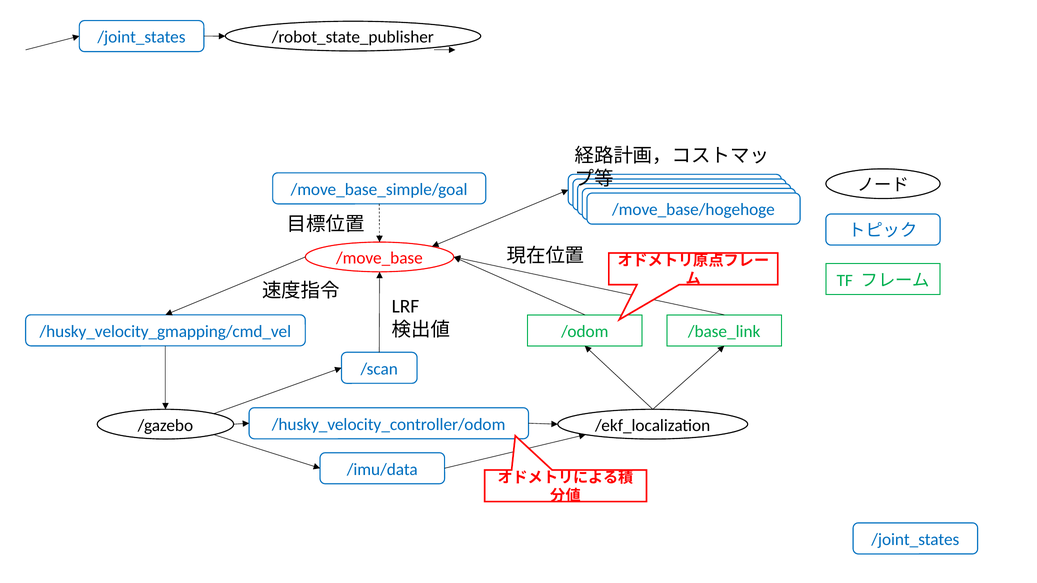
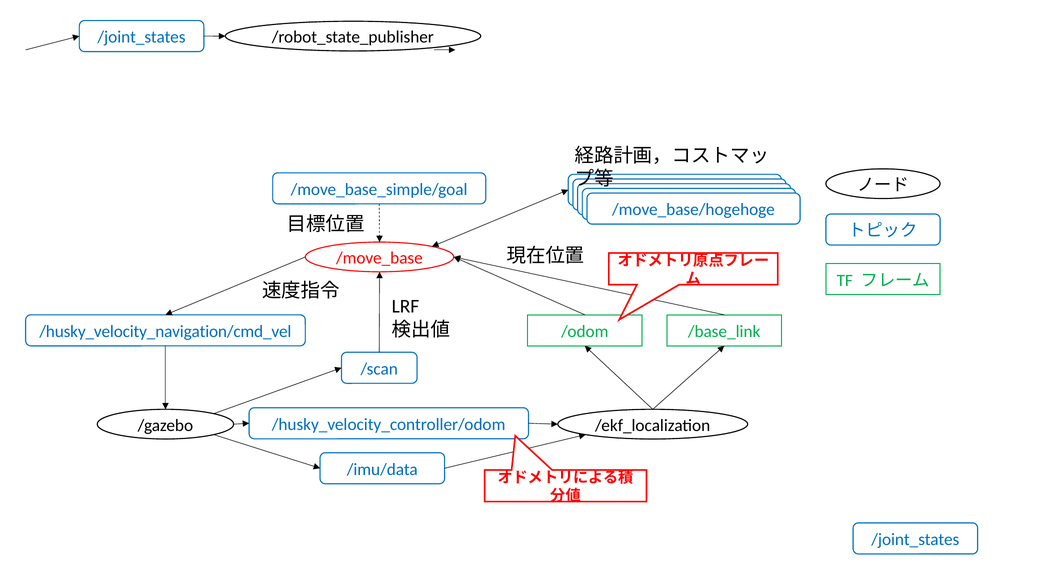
/husky_velocity_gmapping/cmd_vel: /husky_velocity_gmapping/cmd_vel -> /husky_velocity_navigation/cmd_vel (165, 332)
